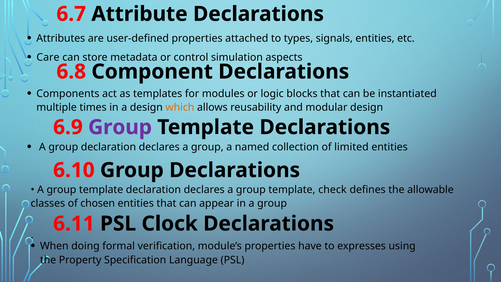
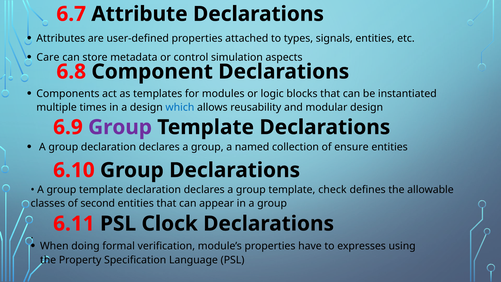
which colour: orange -> blue (180, 107)
limited: limited -> ensure (351, 147)
chosen: chosen -> second (98, 203)
